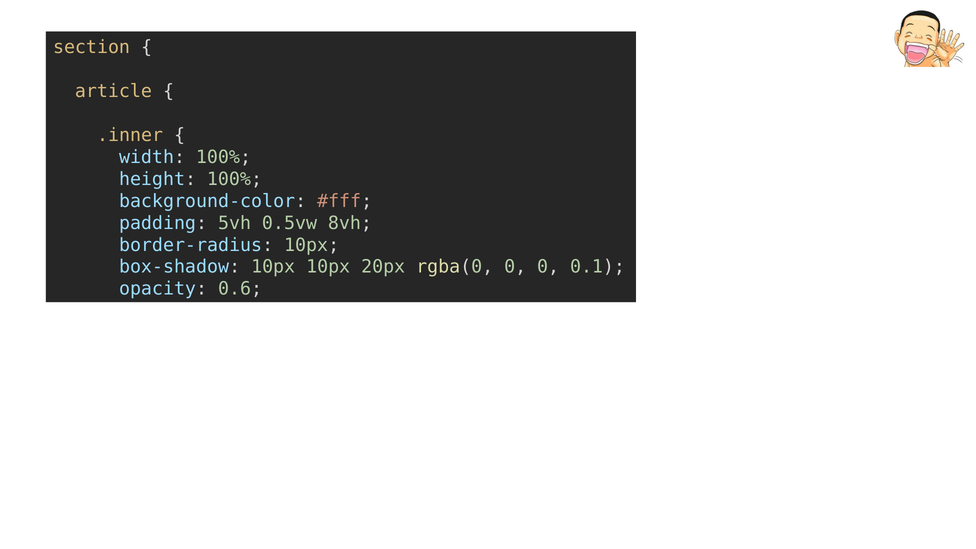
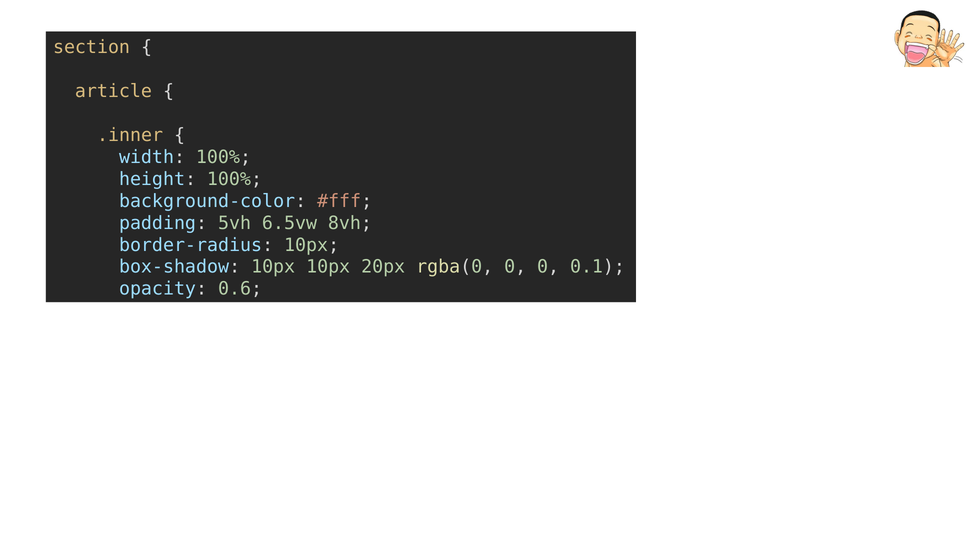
0.5vw: 0.5vw -> 6.5vw (290, 223)
